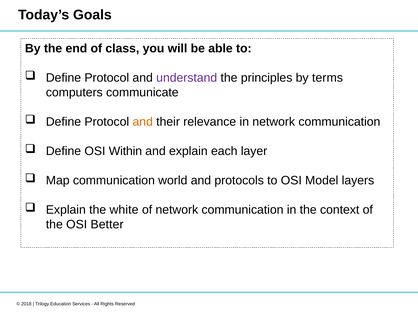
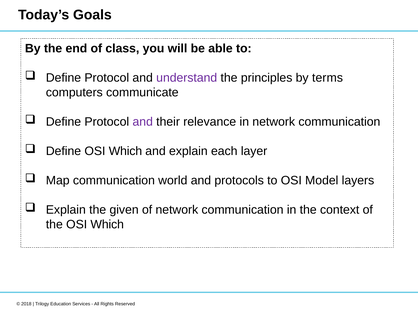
and colour: orange -> purple (143, 122)
Define OSI Within: Within -> Which (125, 151)
white: white -> given (124, 209)
the OSI Better: Better -> Which (107, 224)
